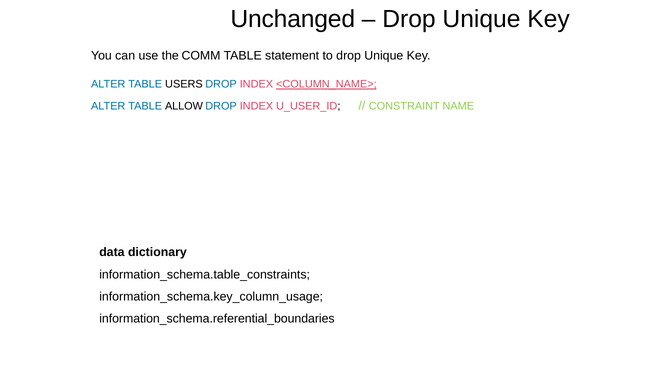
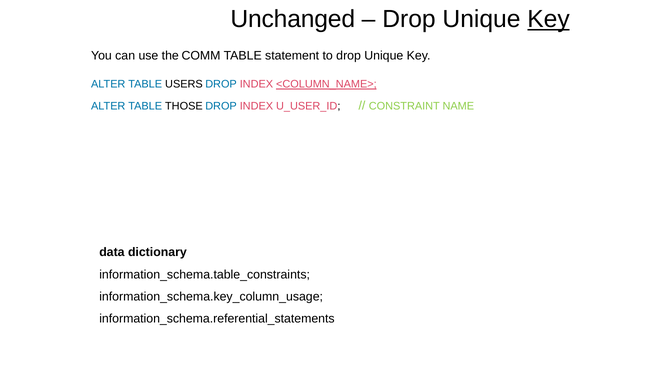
Key underline: none -> present (549, 19)
ALLOW: ALLOW -> THOSE (184, 106)
information_schema.referential_boundaries: information_schema.referential_boundaries -> information_schema.referential_statements (217, 319)
